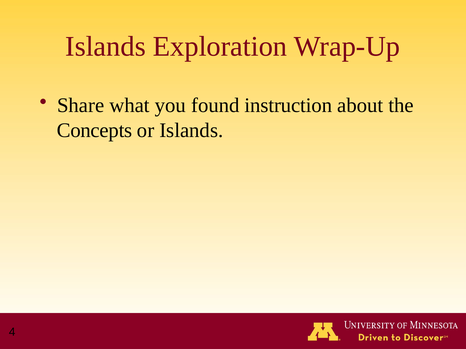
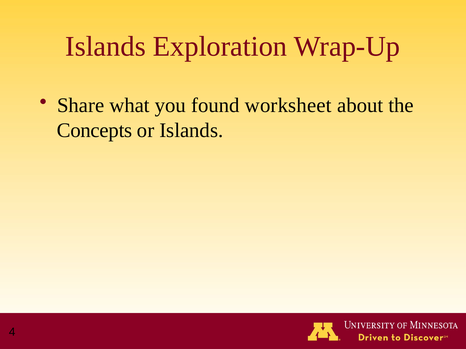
instruction: instruction -> worksheet (288, 106)
